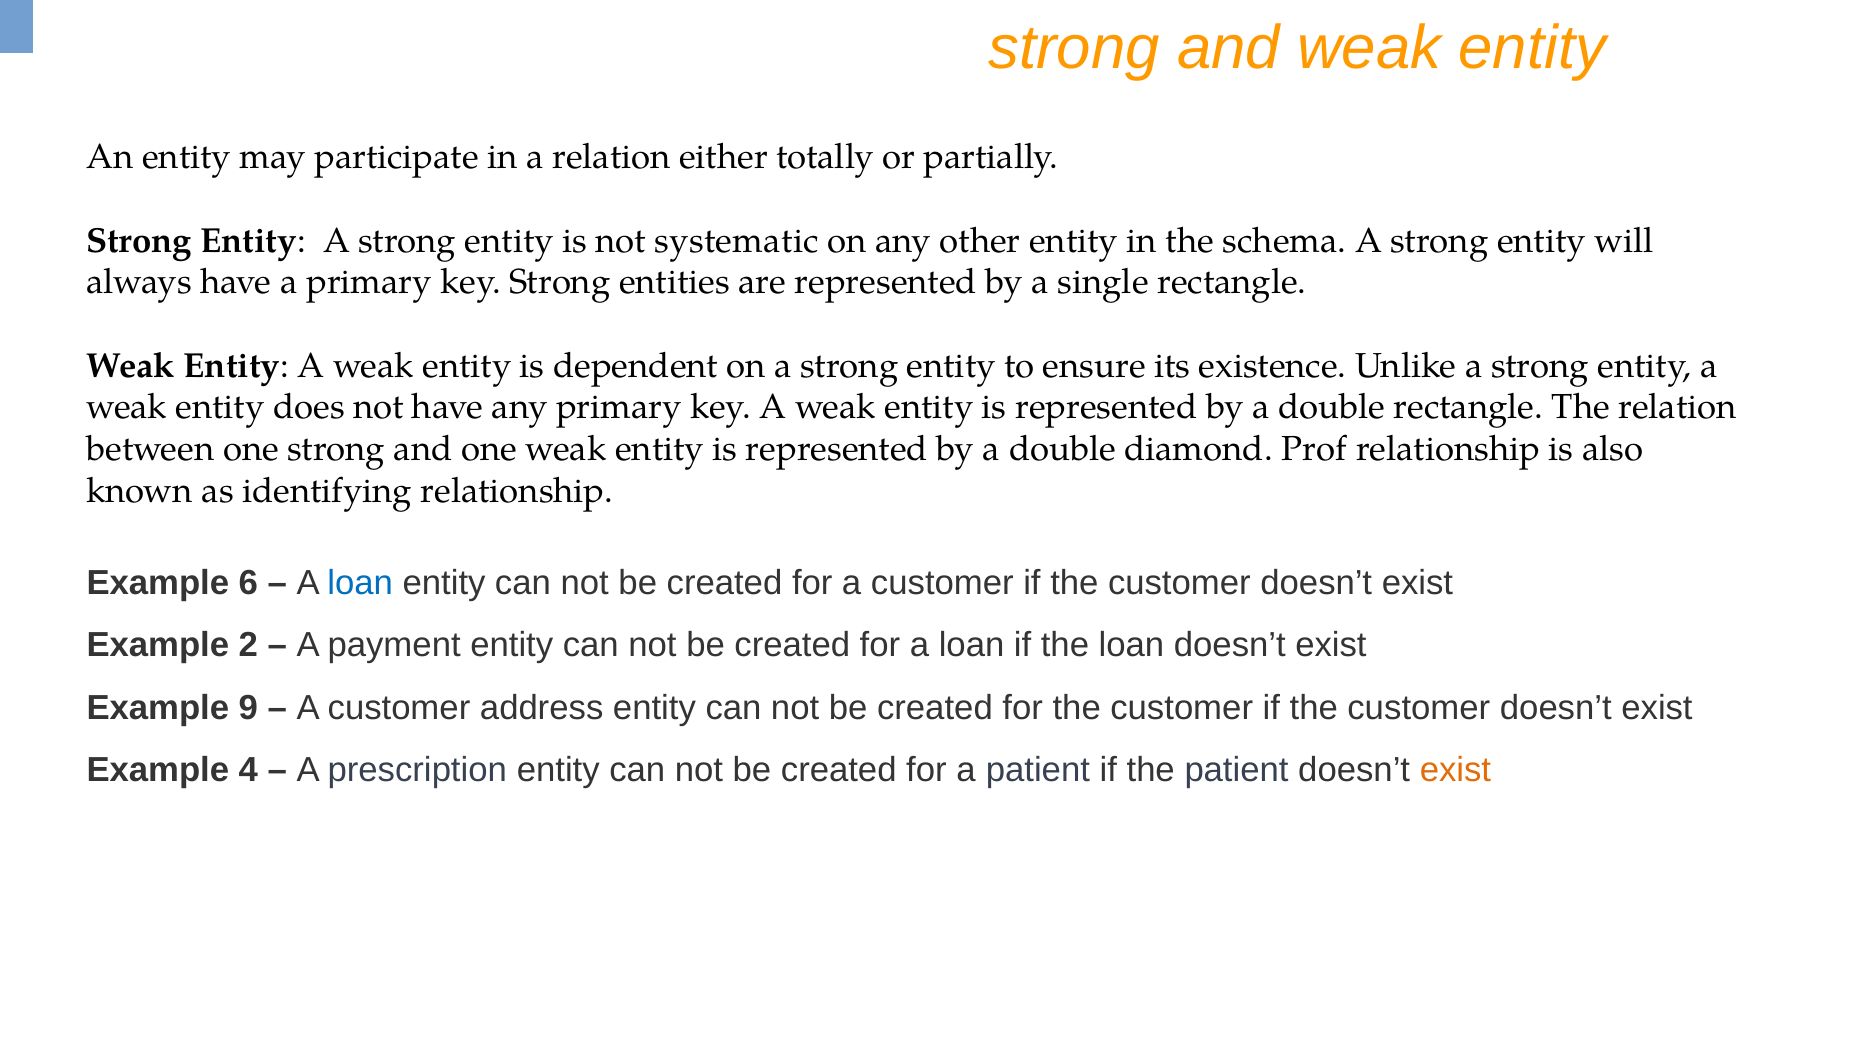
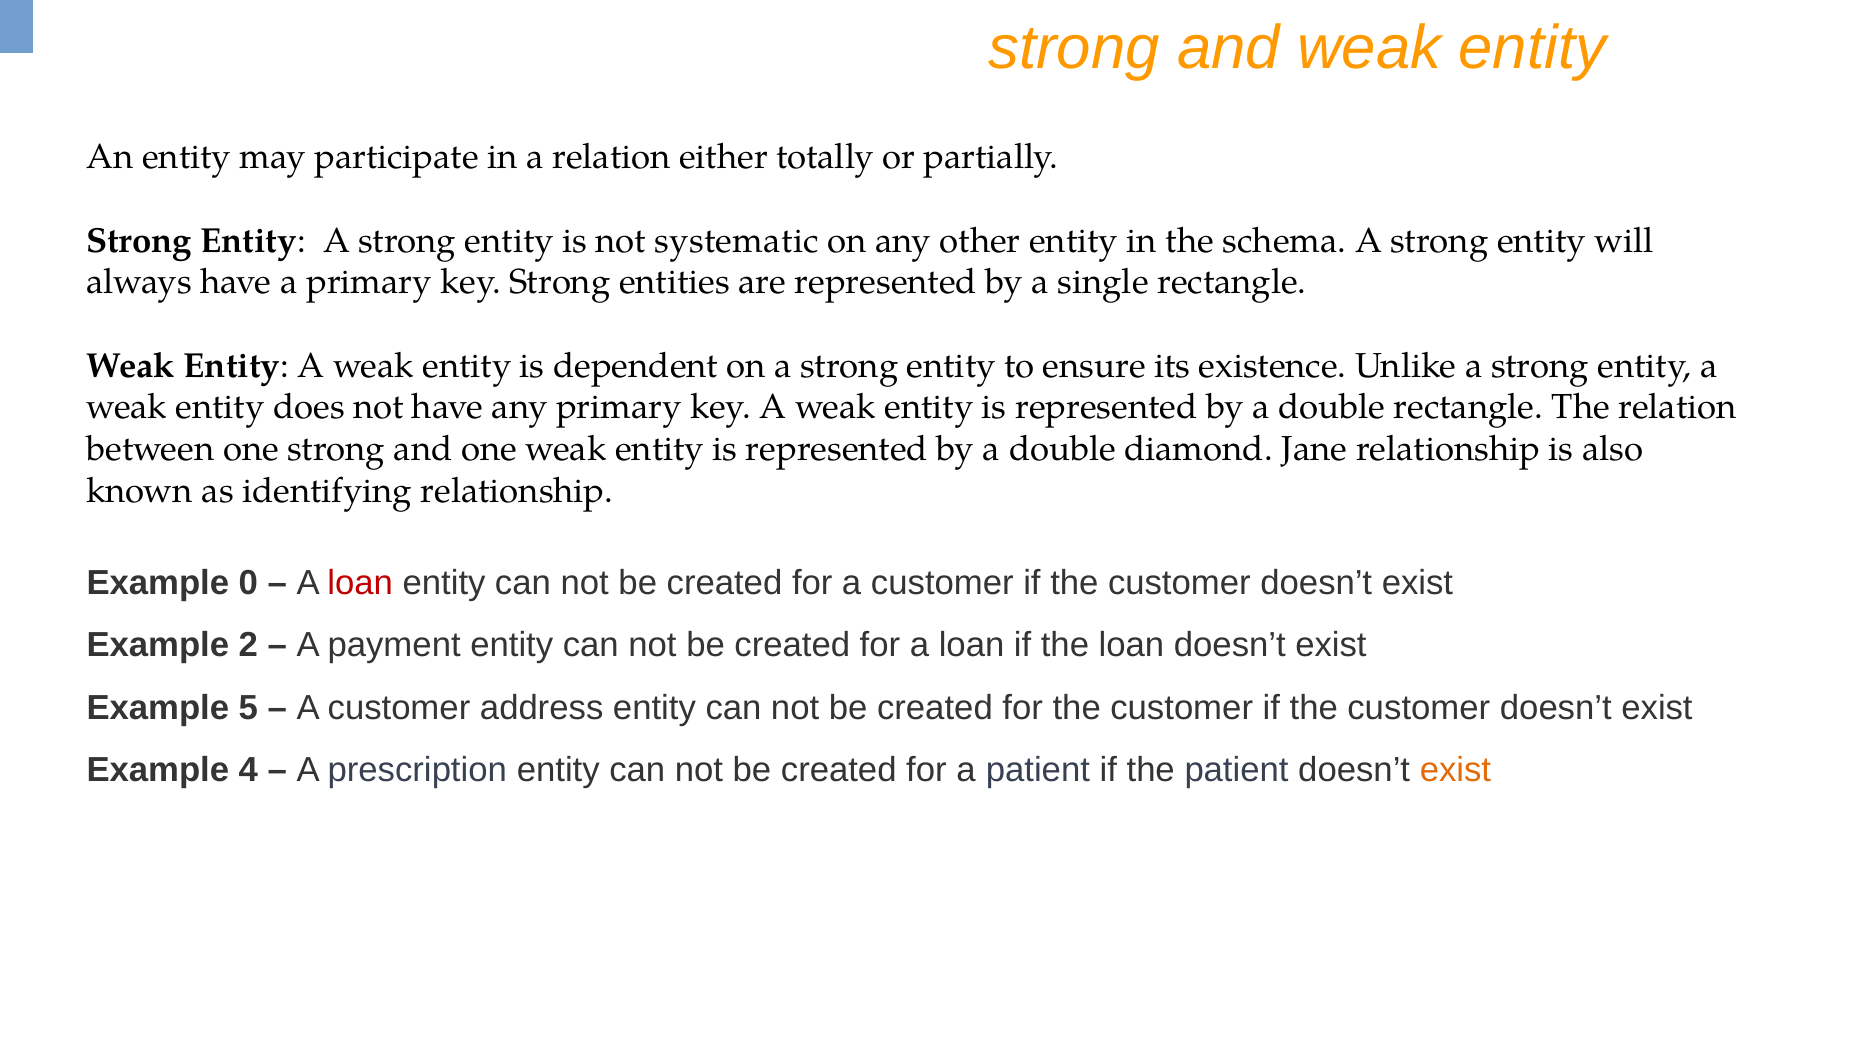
Prof: Prof -> Jane (1314, 449)
6: 6 -> 0 (248, 583)
loan colour: blue -> red (360, 583)
9: 9 -> 5 (248, 708)
